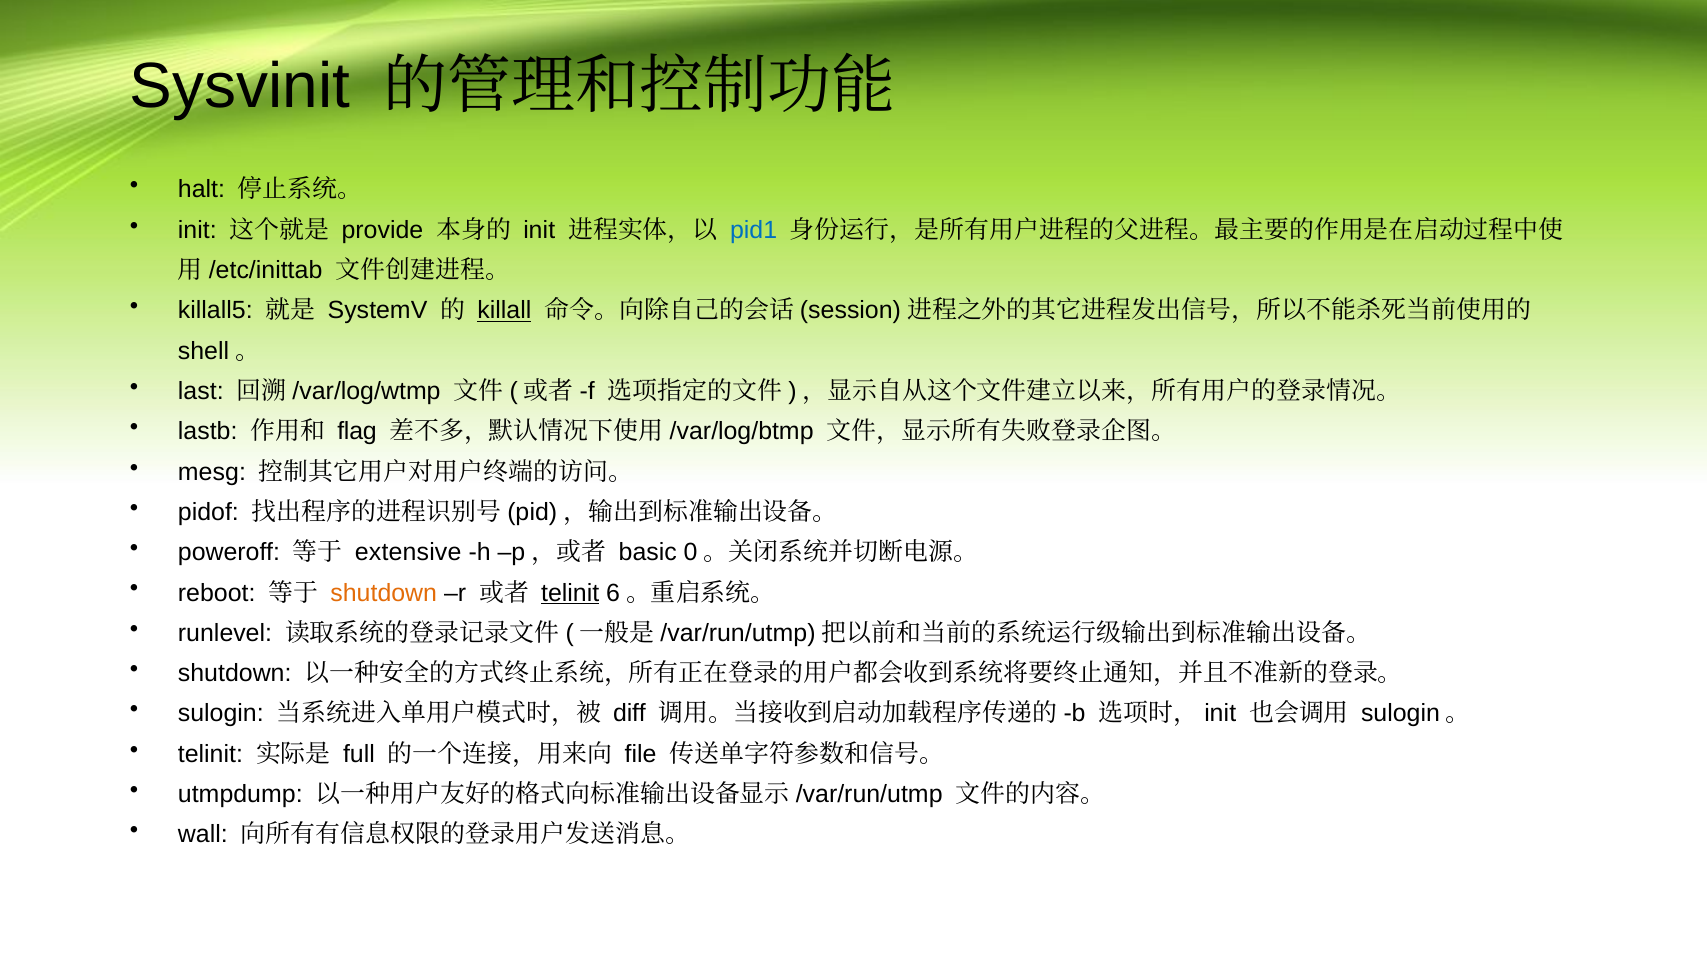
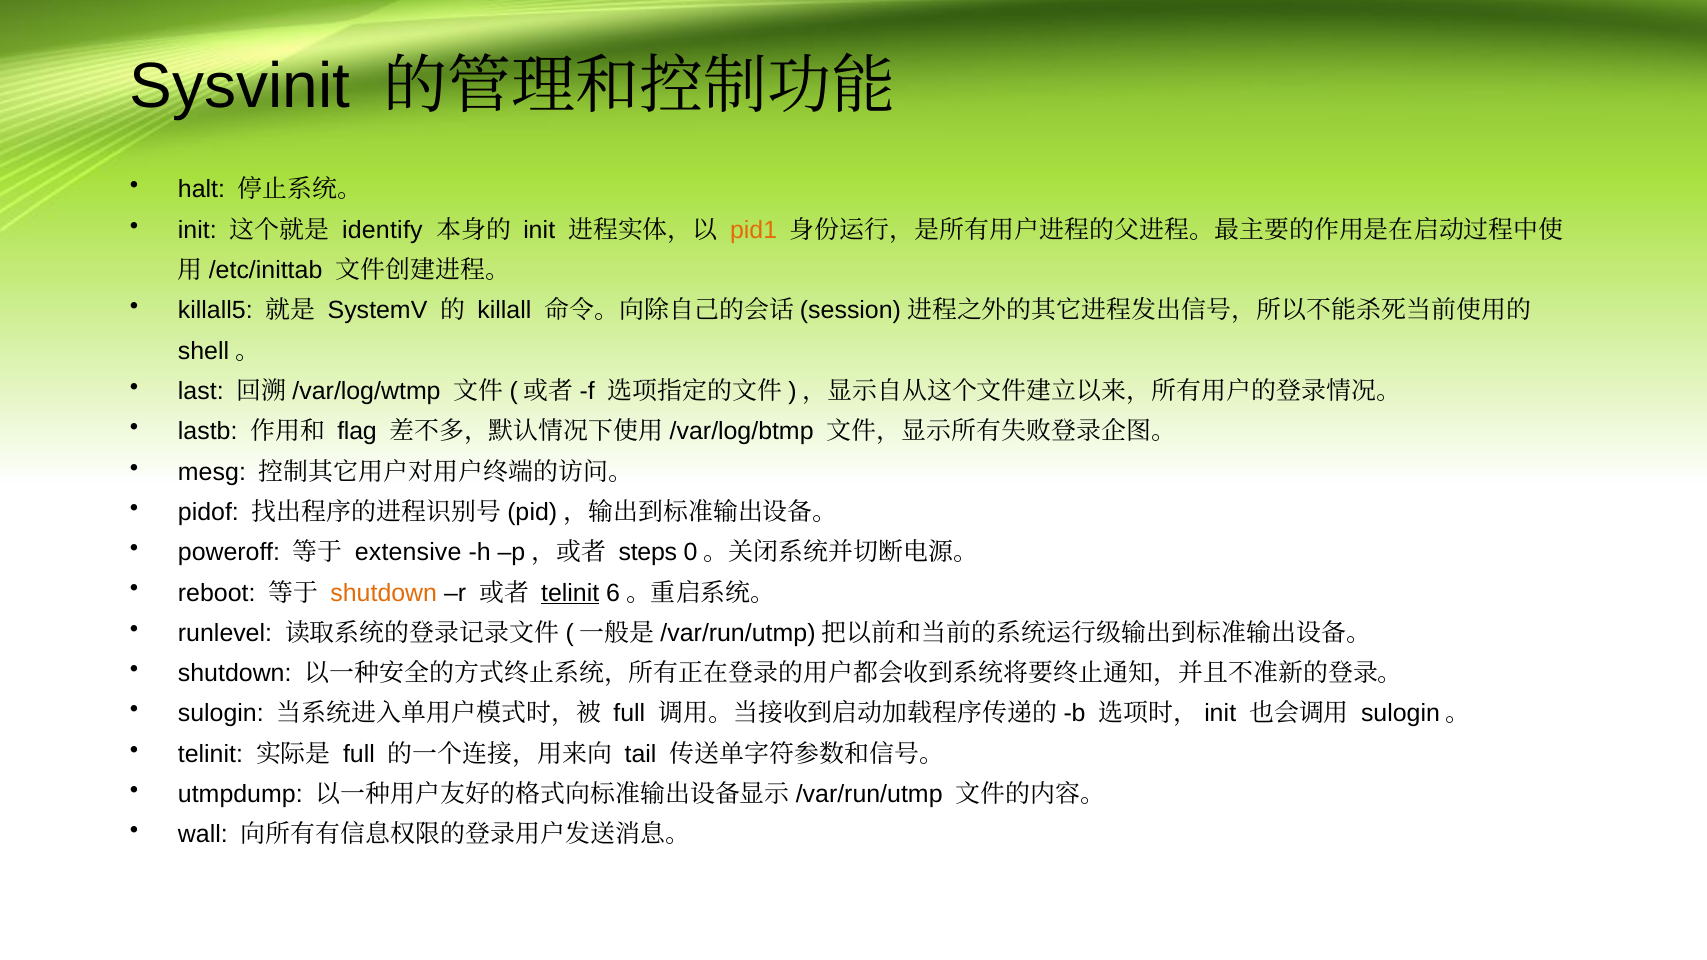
provide: provide -> identify (382, 230)
pid1 colour: blue -> orange (754, 230)
killall underline: present -> none (504, 311)
basic: basic -> steps (648, 553)
diff: diff -> full (629, 714)
file: file -> tail (641, 754)
